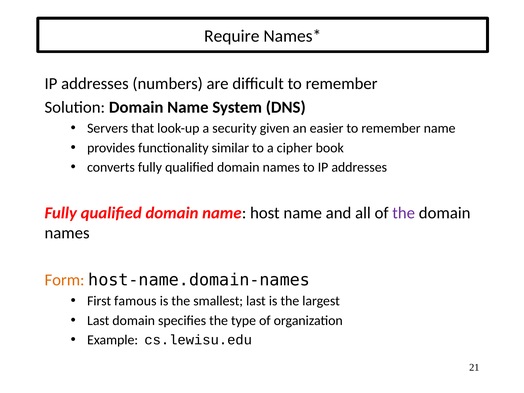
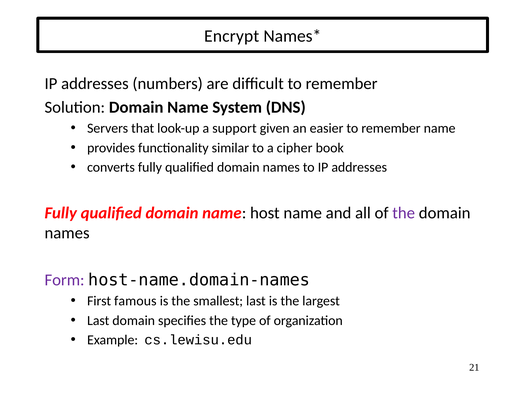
Require: Require -> Encrypt (232, 36)
security: security -> support (234, 128)
Form colour: orange -> purple (65, 280)
